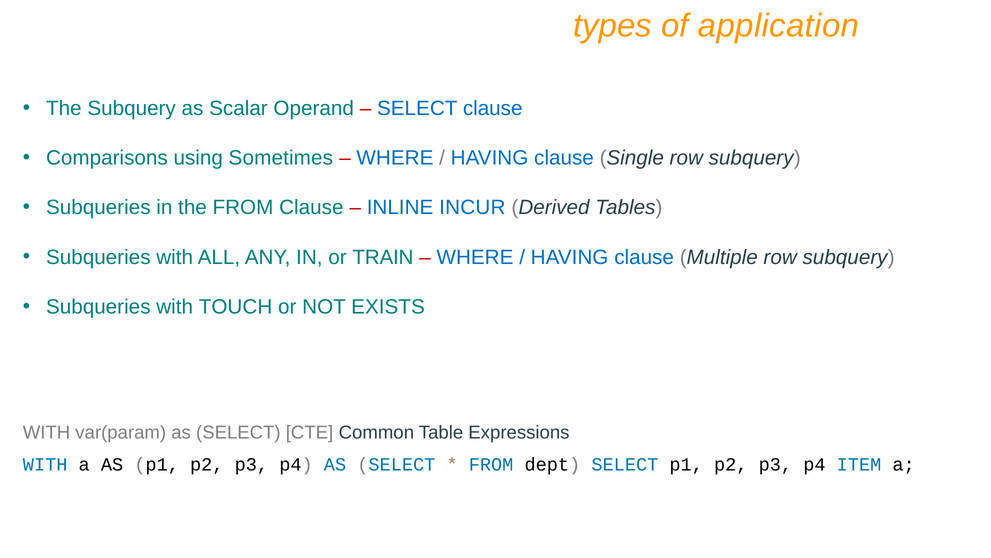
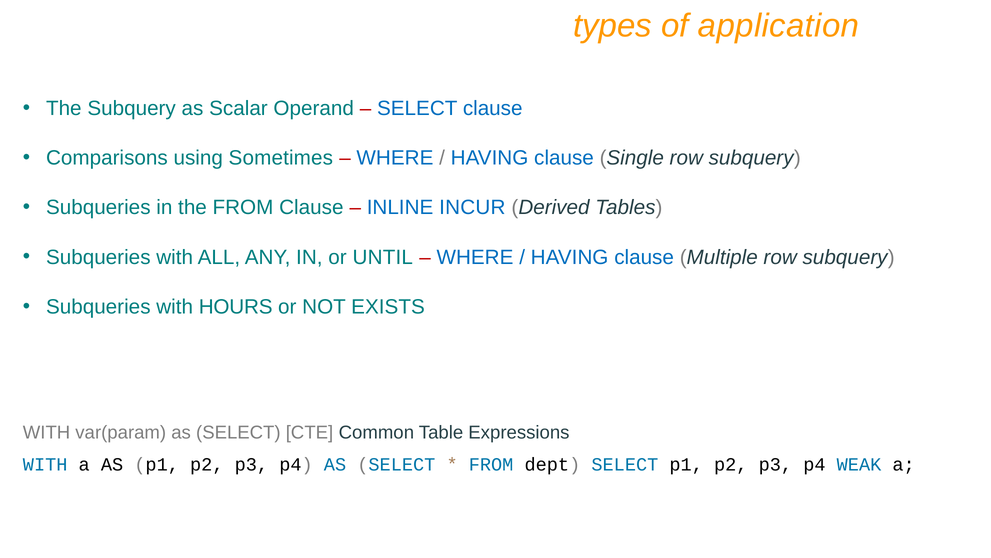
TRAIN: TRAIN -> UNTIL (383, 257)
TOUCH: TOUCH -> HOURS (236, 307)
ITEM: ITEM -> WEAK (859, 464)
